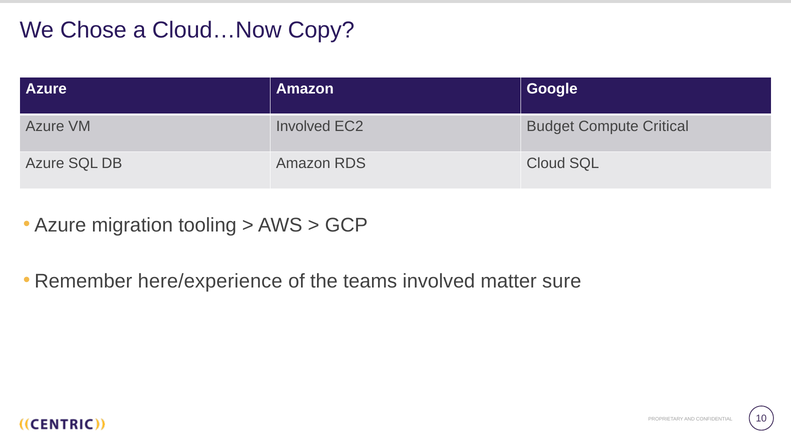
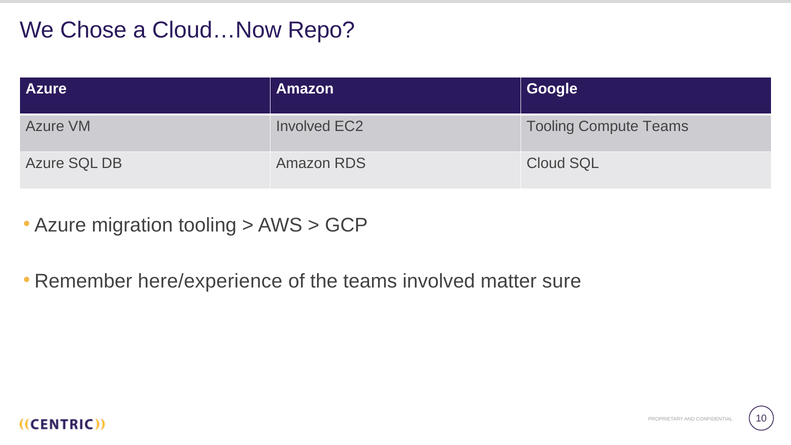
Copy: Copy -> Repo (321, 30)
EC2 Budget: Budget -> Tooling (551, 126)
Compute Critical: Critical -> Teams (666, 126)
